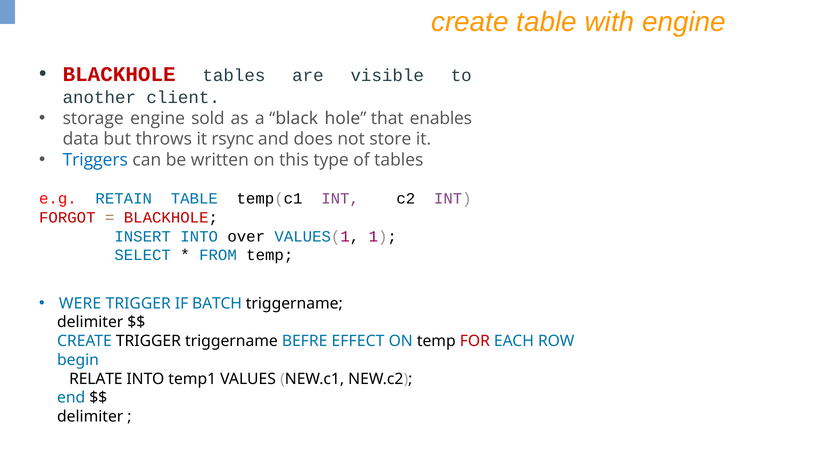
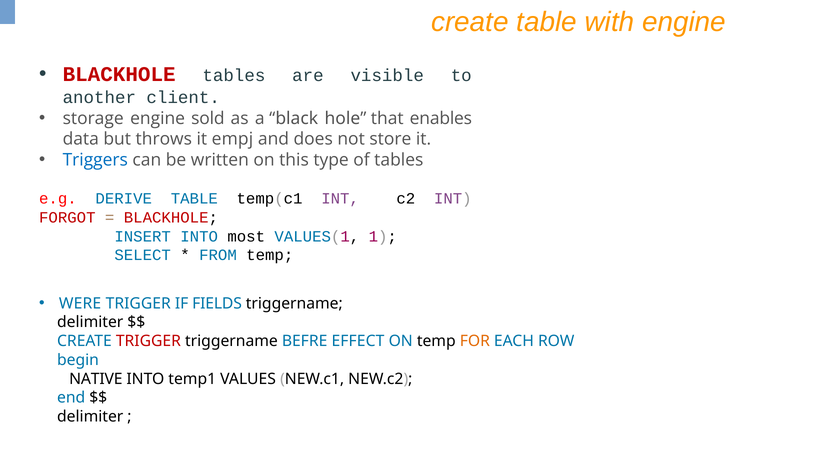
rsync: rsync -> empj (232, 139)
RETAIN: RETAIN -> DERIVE (124, 199)
over: over -> most (246, 236)
BATCH: BATCH -> FIELDS (217, 303)
TRIGGER colour: black -> red (148, 341)
FOR colour: red -> orange (475, 341)
RELATE: RELATE -> NATIVE (96, 379)
